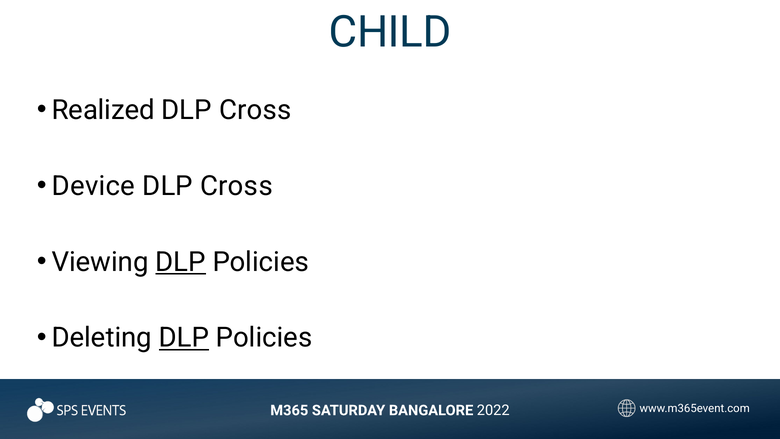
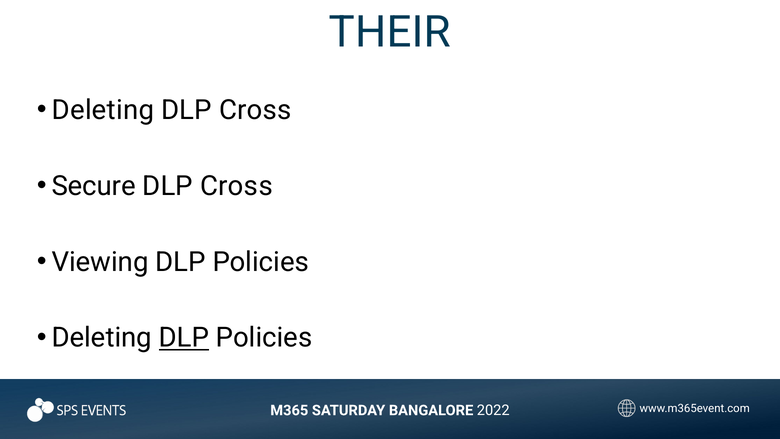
CHILD: CHILD -> THEIR (390, 32)
Realized: Realized -> Deleting (103, 110)
Device: Device -> Secure (94, 186)
DLP underline: present -> none (181, 262)
